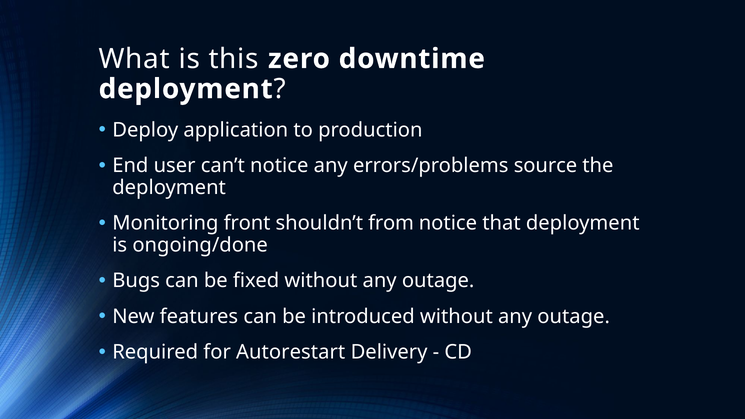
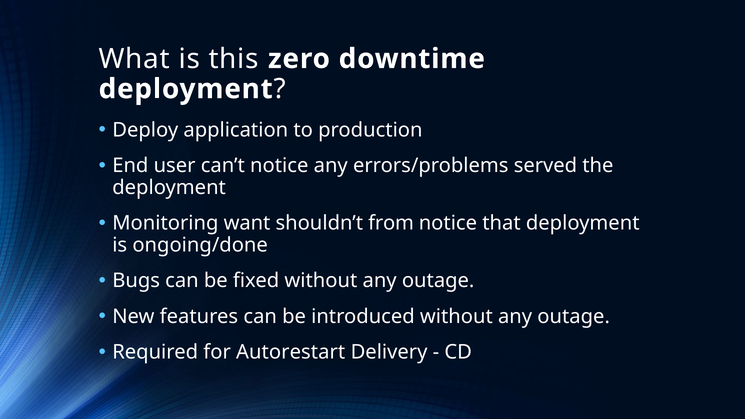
source: source -> served (545, 166)
front: front -> want (247, 223)
